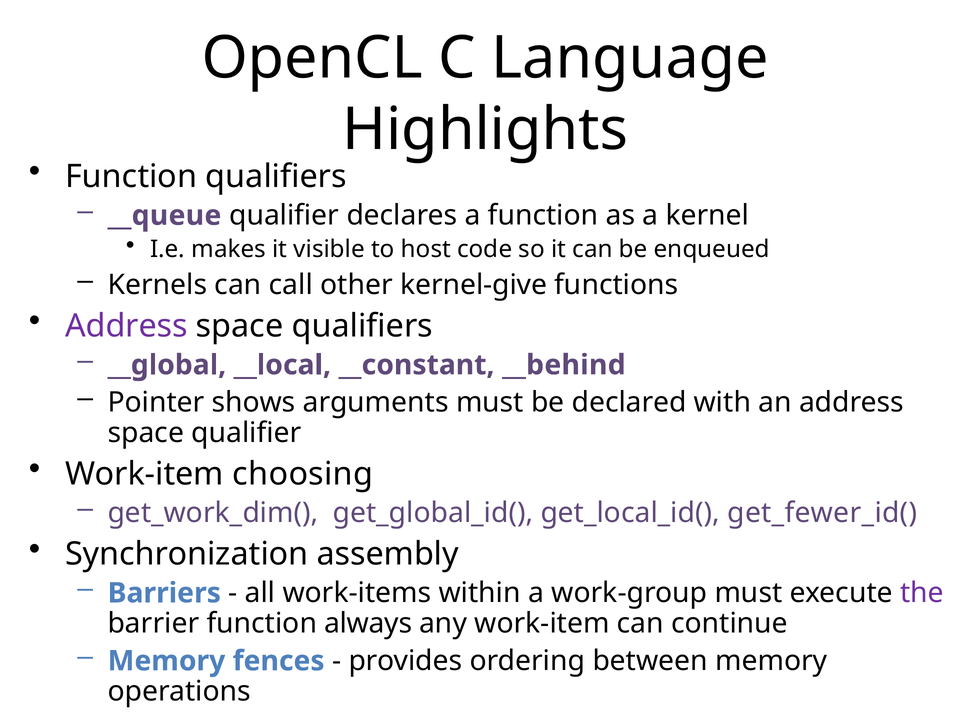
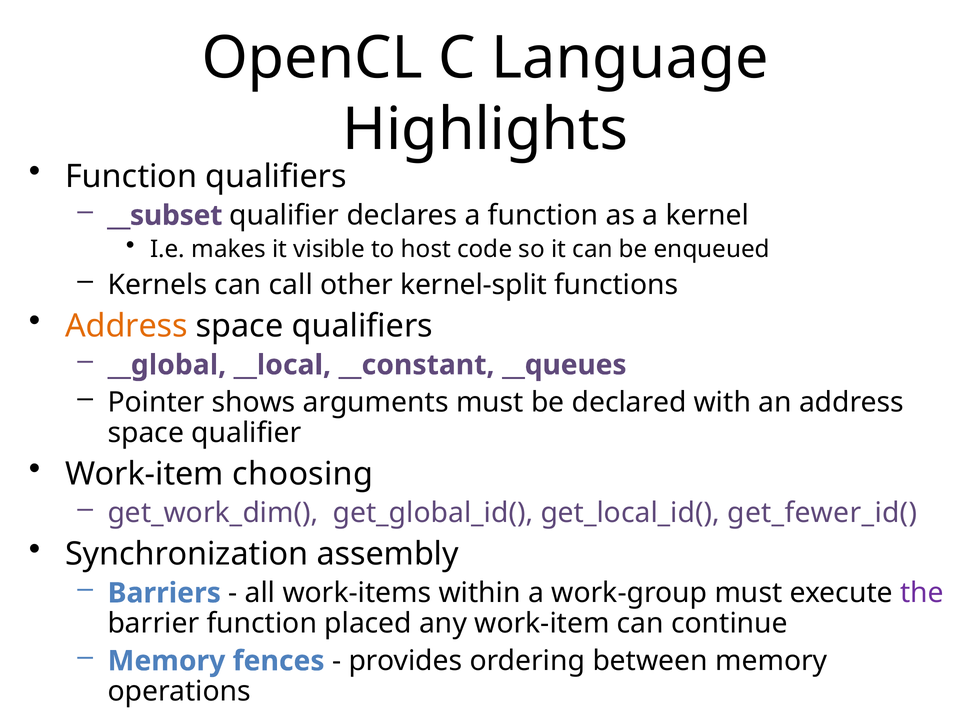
__queue: __queue -> __subset (165, 216)
kernel-give: kernel-give -> kernel-split (474, 285)
Address colour: purple -> orange (126, 326)
__behind: __behind -> __queues (564, 365)
always: always -> placed (368, 624)
